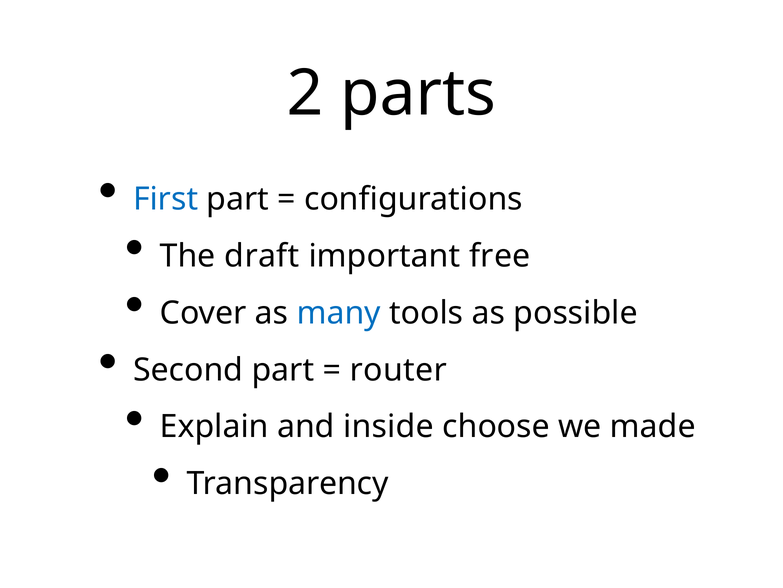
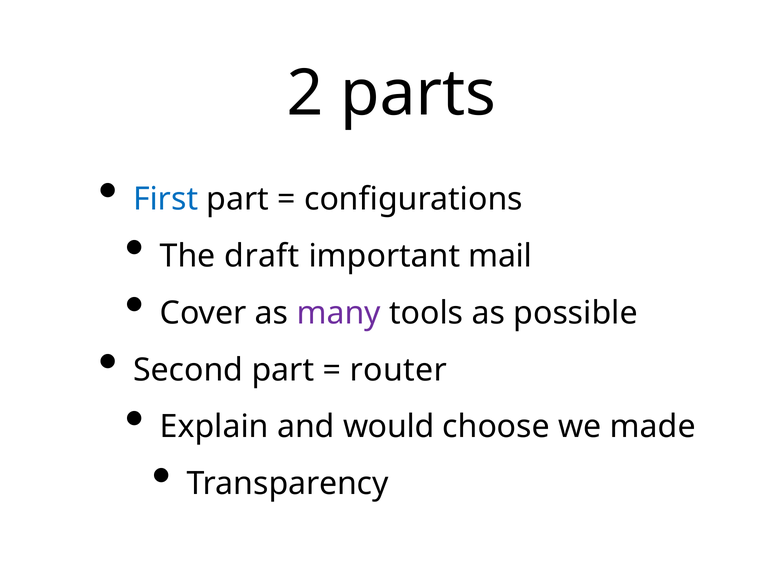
free: free -> mail (500, 256)
many colour: blue -> purple (339, 313)
inside: inside -> would (389, 426)
